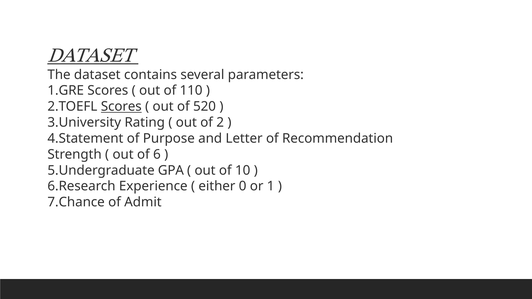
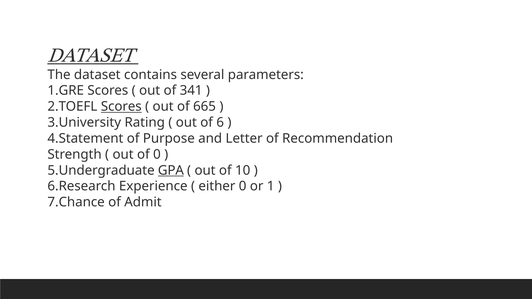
110: 110 -> 341 (191, 91)
520: 520 -> 665 (205, 107)
2: 2 -> 6 (220, 123)
of 6: 6 -> 0 (157, 155)
GPA underline: none -> present (171, 170)
